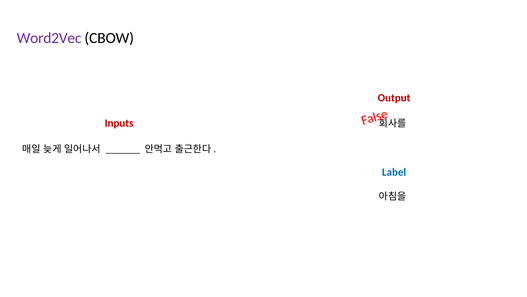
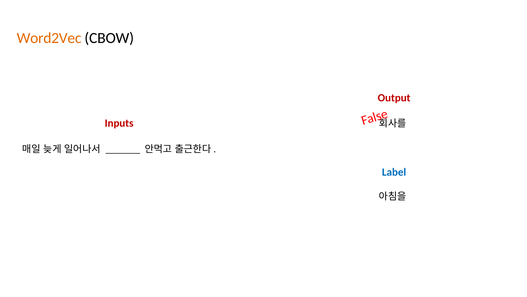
Word2Vec colour: purple -> orange (49, 38)
